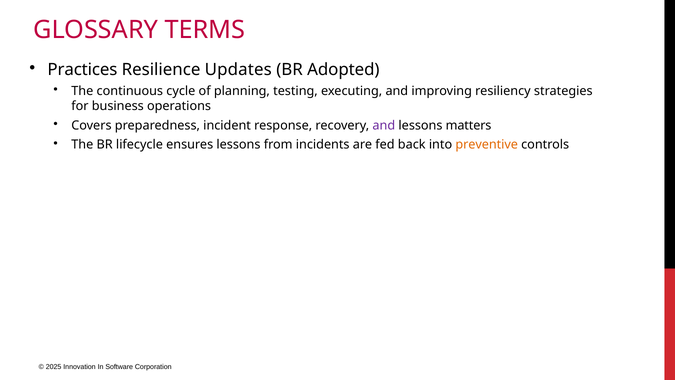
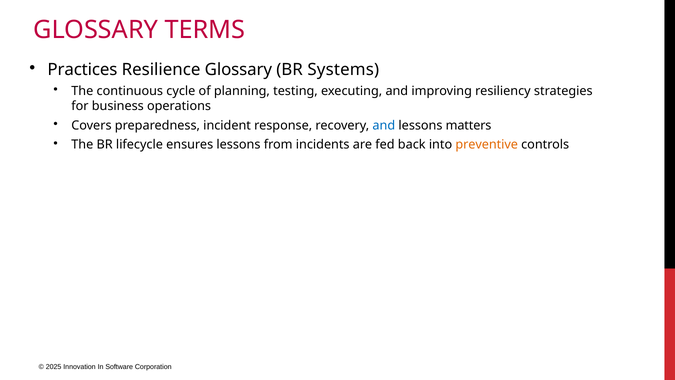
Resilience Updates: Updates -> Glossary (238, 70)
Adopted: Adopted -> Systems (343, 70)
and colour: purple -> blue (384, 125)
